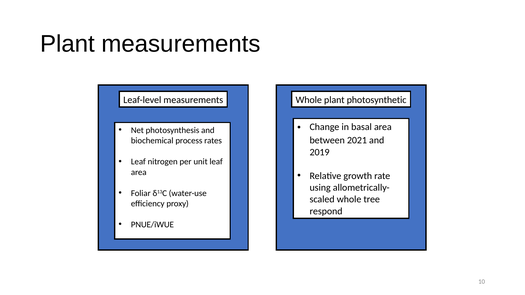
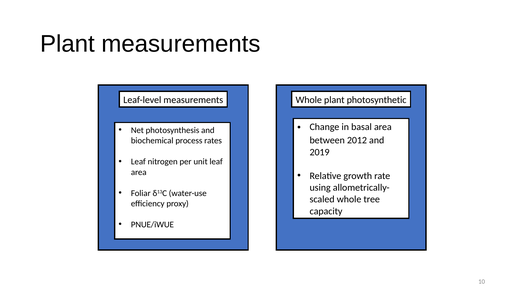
2021: 2021 -> 2012 (357, 141)
respond: respond -> capacity (326, 211)
